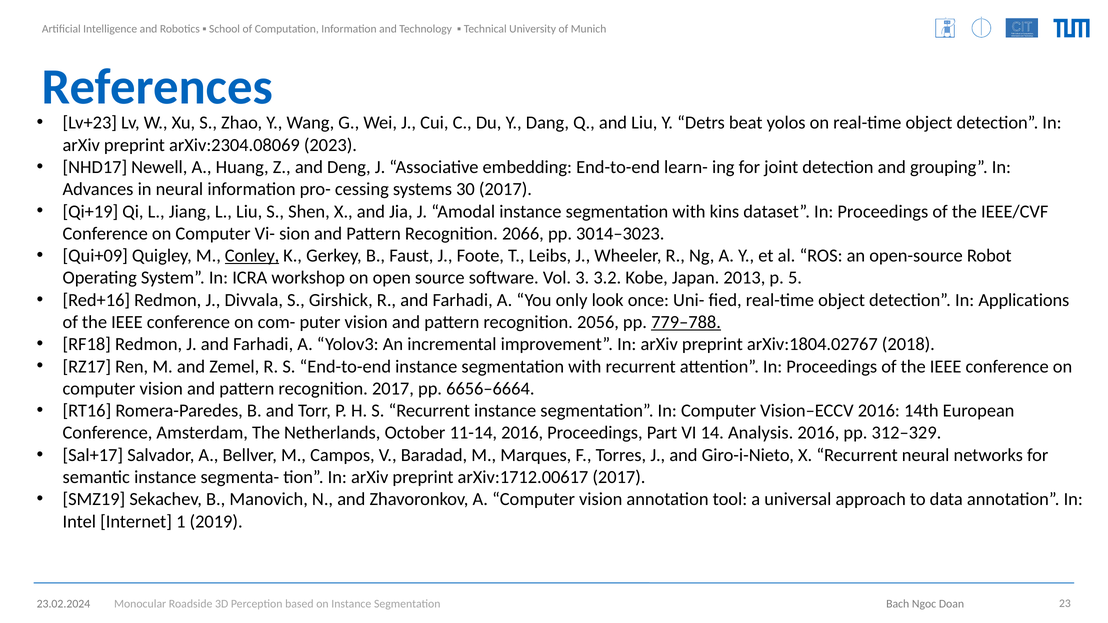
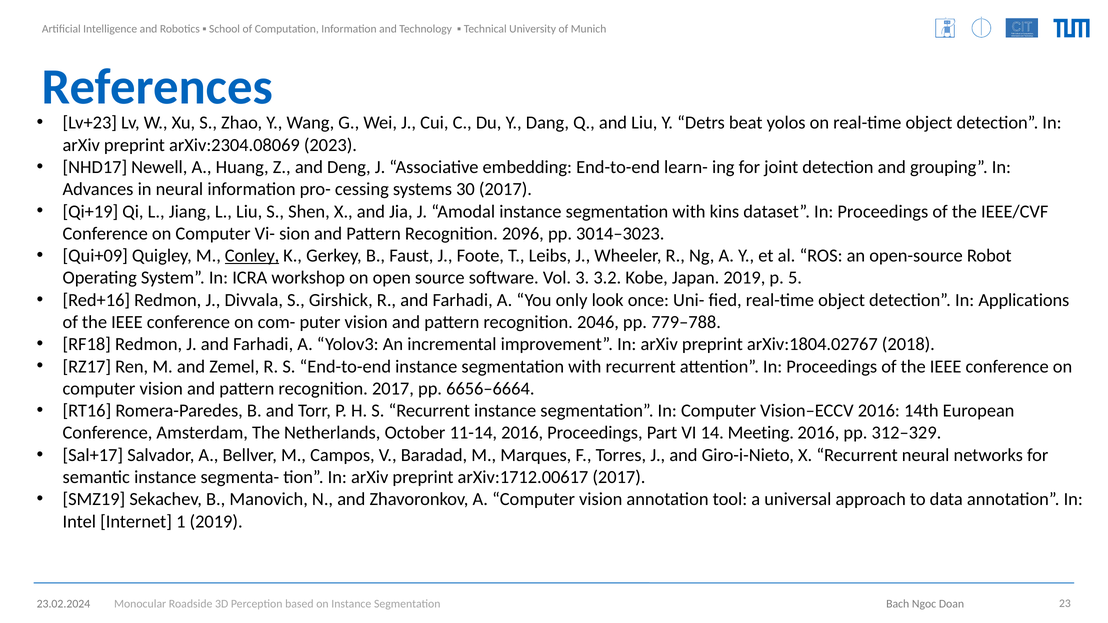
2066: 2066 -> 2096 (523, 234)
Japan 2013: 2013 -> 2019 (744, 278)
2056: 2056 -> 2046 (598, 322)
779–788 underline: present -> none (686, 322)
14 Analysis: Analysis -> Meeting (761, 433)
